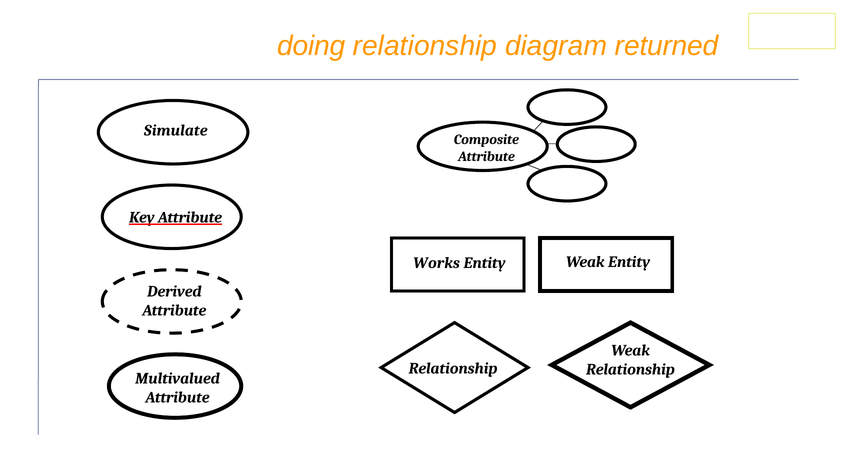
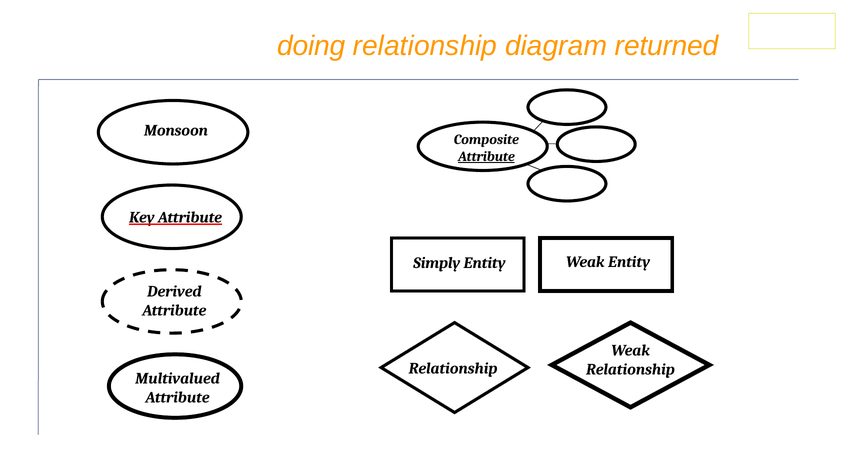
Simulate: Simulate -> Monsoon (176, 130)
Attribute underline: none -> present (486, 157)
Works: Works -> Simply (437, 263)
